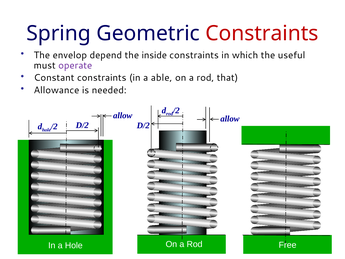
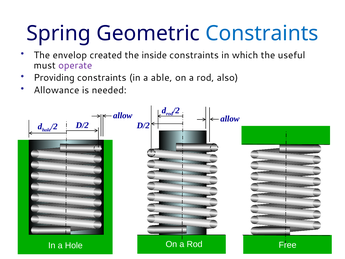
Constraints colour: red -> blue (262, 33)
depend: depend -> created (106, 55)
Constant: Constant -> Providing (54, 78)
that: that -> also (227, 78)
